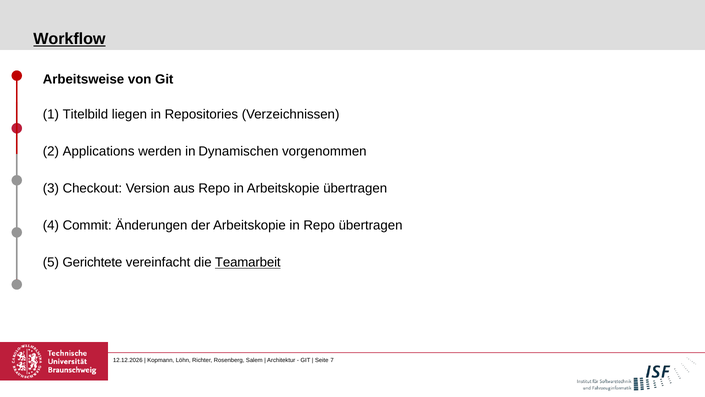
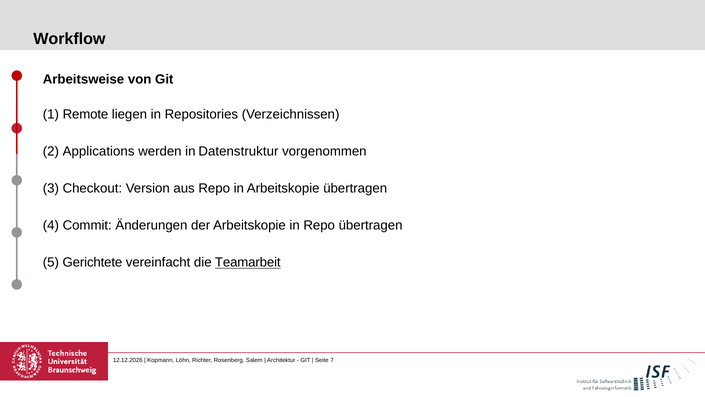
Workflow underline: present -> none (69, 39)
Titelbild: Titelbild -> Remote (85, 114)
Dynamischen: Dynamischen -> Datenstruktur (238, 151)
